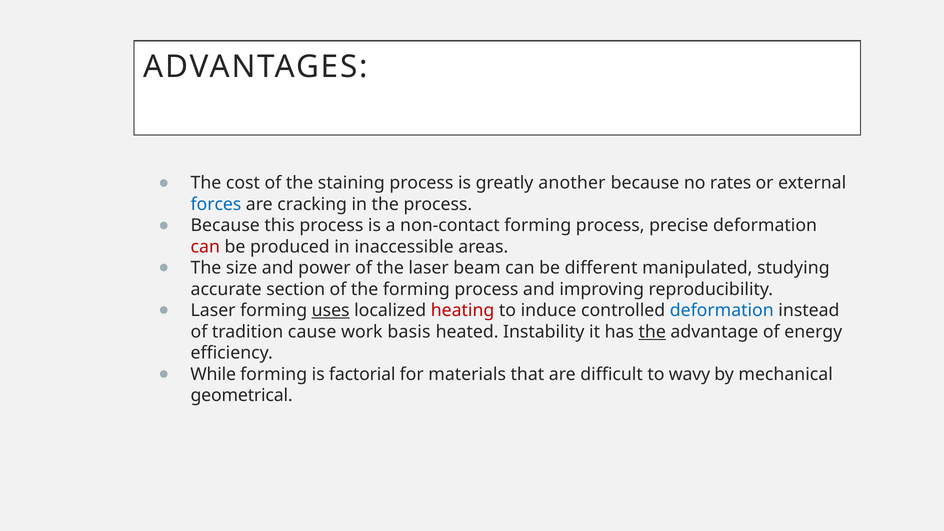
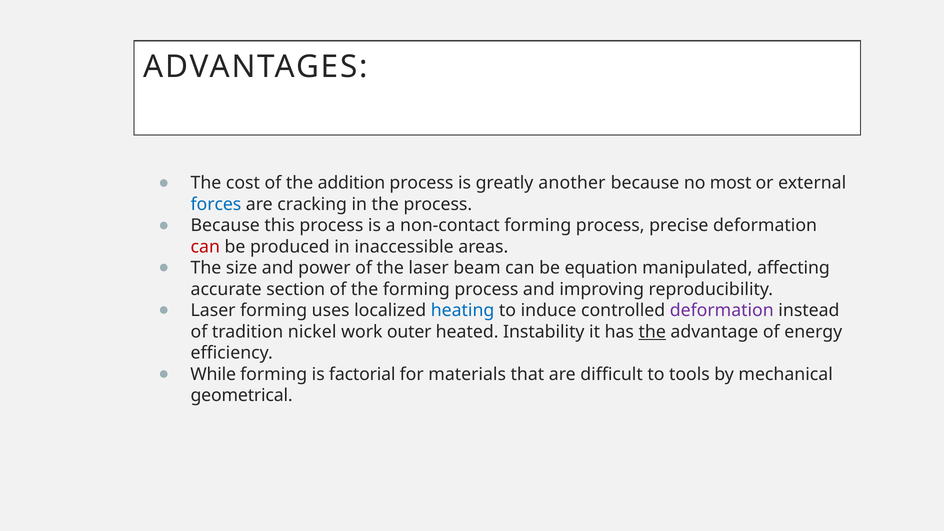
staining: staining -> addition (351, 183)
rates: rates -> most (731, 183)
different: different -> equation (601, 268)
studying: studying -> affecting (793, 268)
uses underline: present -> none (331, 311)
heating colour: red -> blue (463, 311)
deformation colour: blue -> purple (722, 311)
cause: cause -> nickel (312, 332)
basis: basis -> outer (409, 332)
wavy: wavy -> tools (689, 374)
